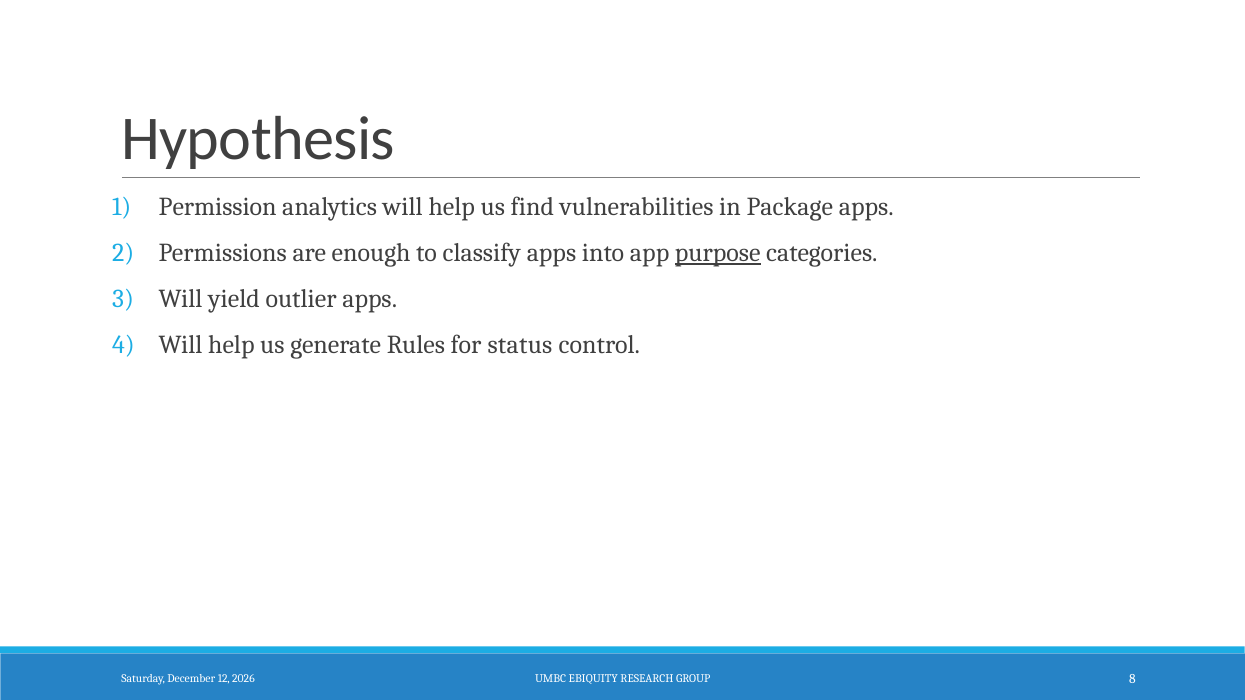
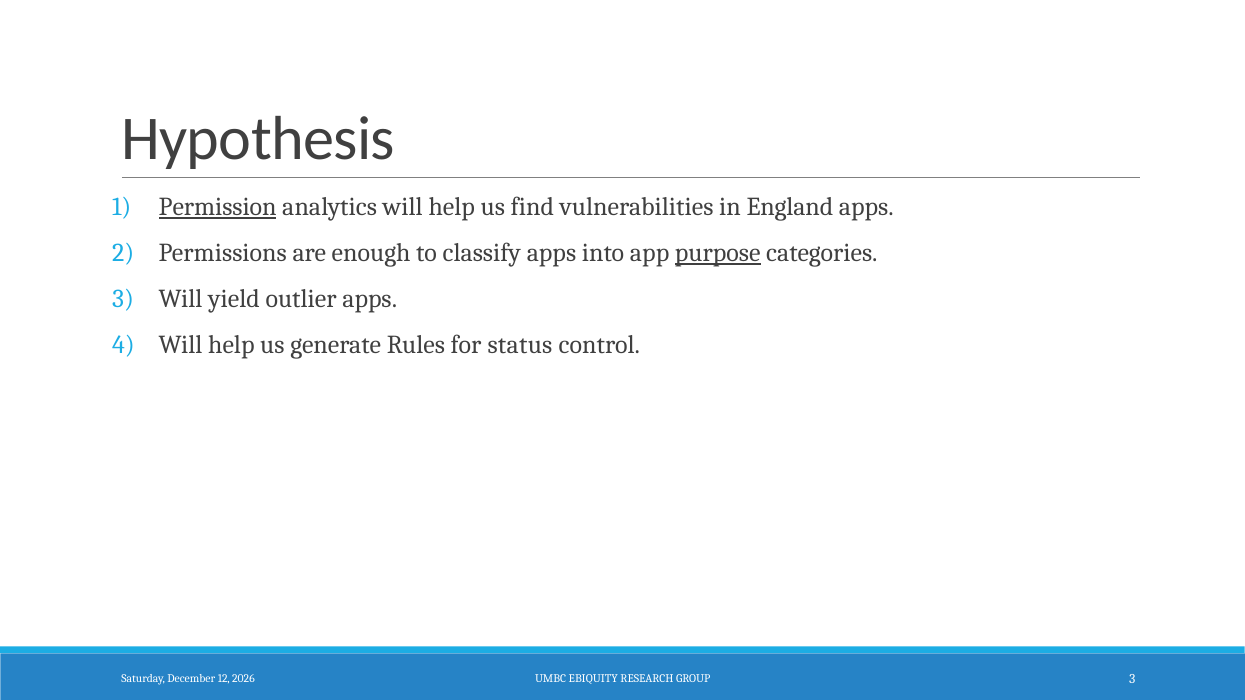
Permission underline: none -> present (218, 207)
Package: Package -> England (790, 207)
GROUP 8: 8 -> 3 (1132, 679)
